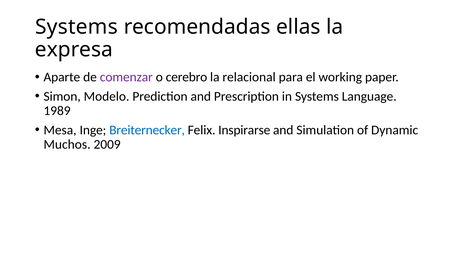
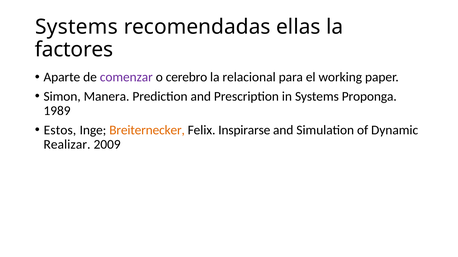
expresa: expresa -> factores (74, 50)
Modelo: Modelo -> Manera (107, 97)
Language: Language -> Proponga (369, 97)
Mesa: Mesa -> Estos (60, 130)
Breiternecker colour: blue -> orange (147, 130)
Muchos: Muchos -> Realizar (67, 145)
